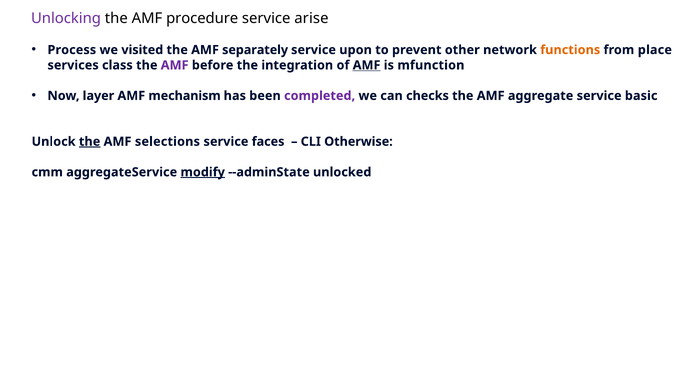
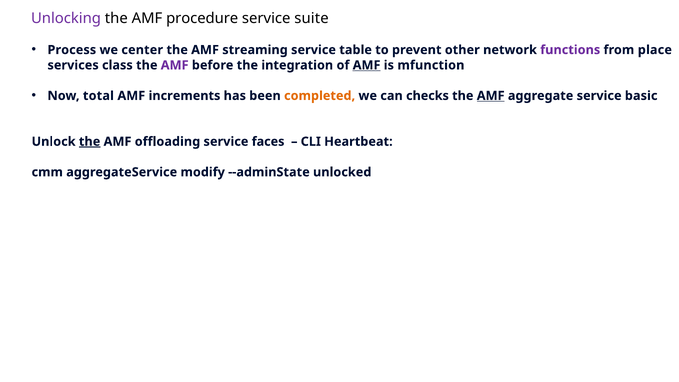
arise: arise -> suite (311, 18)
visited: visited -> center (142, 50)
separately: separately -> streaming (255, 50)
upon: upon -> table (356, 50)
functions colour: orange -> purple (570, 50)
layer: layer -> total (98, 96)
mechanism: mechanism -> increments (184, 96)
completed colour: purple -> orange (320, 96)
AMF underline: none -> present (491, 96)
selections: selections -> offloading (167, 142)
Otherwise: Otherwise -> Heartbeat (358, 142)
modify underline: present -> none (203, 172)
